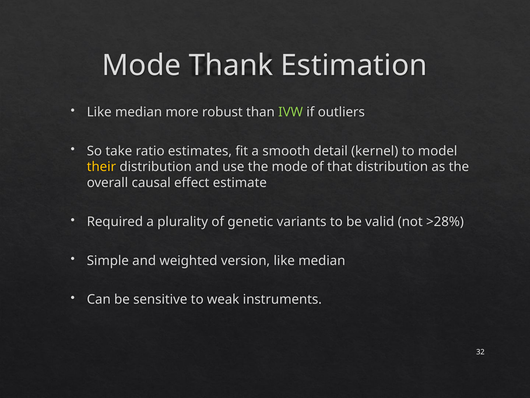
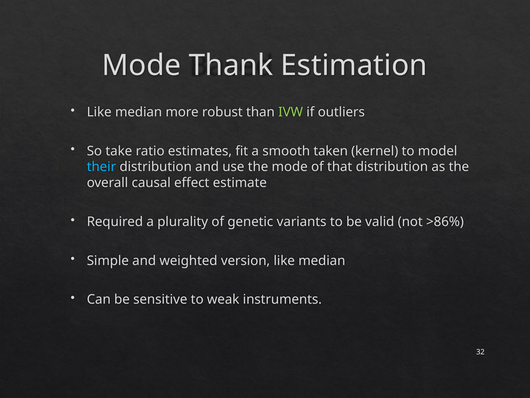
detail: detail -> taken (331, 151)
their colour: yellow -> light blue (101, 167)
>28%: >28% -> >86% (445, 221)
